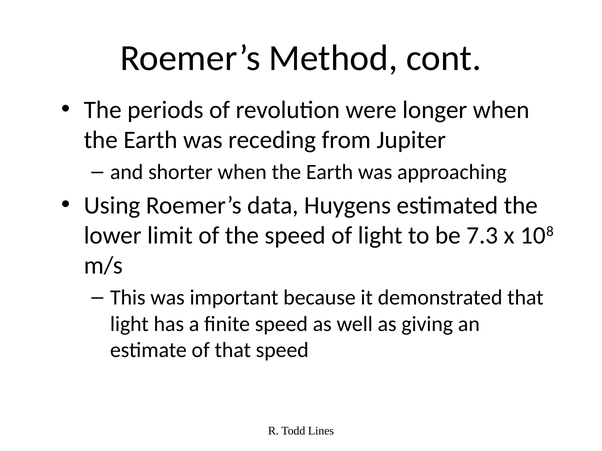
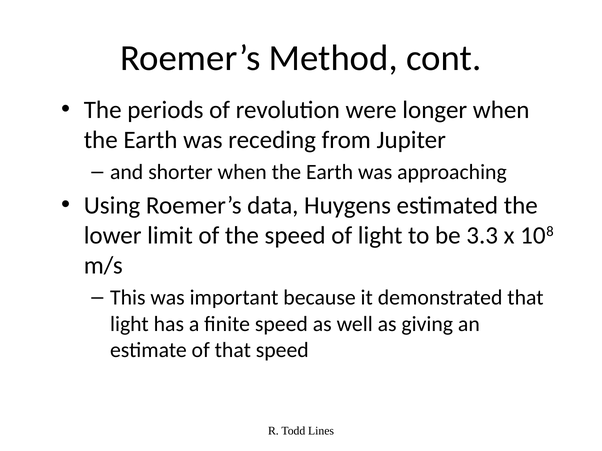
7.3: 7.3 -> 3.3 (482, 236)
